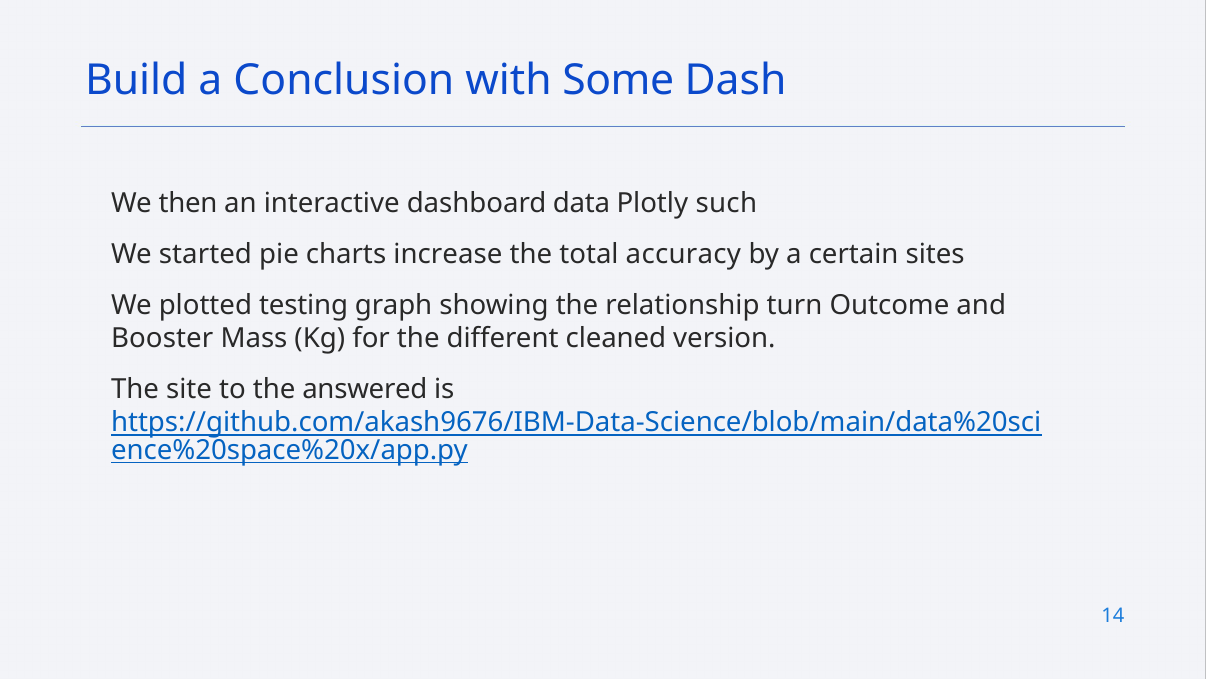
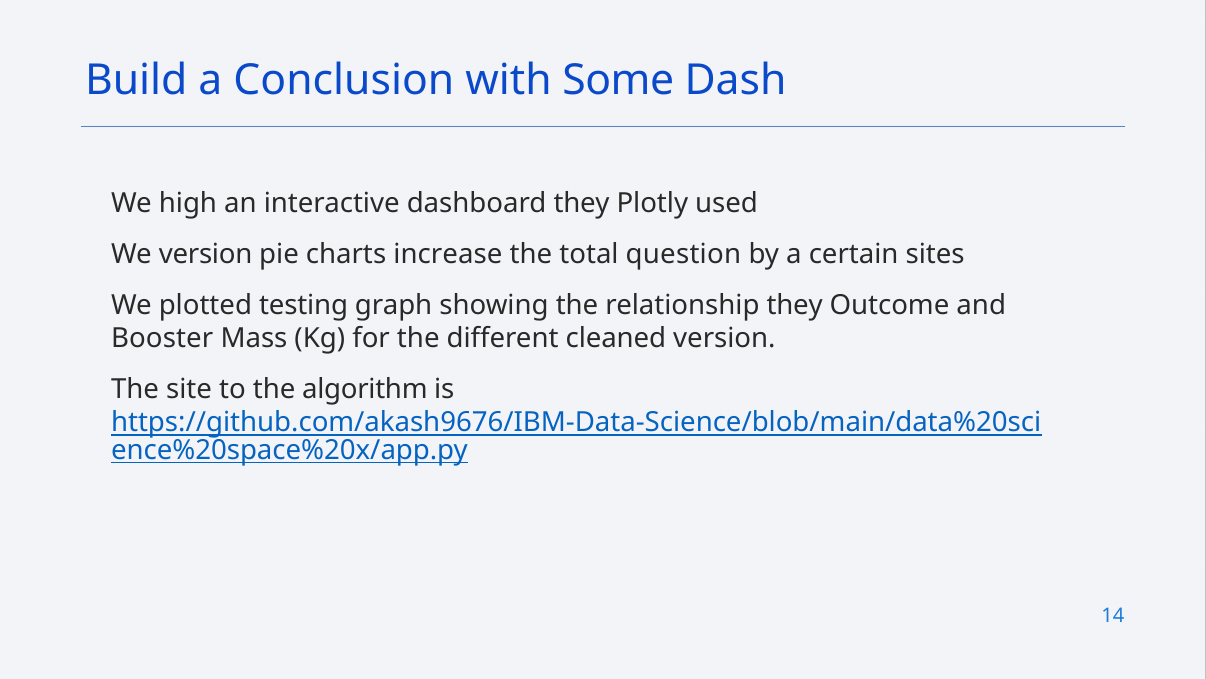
then: then -> high (188, 204)
dashboard data: data -> they (582, 204)
such: such -> used (727, 204)
We started: started -> version (206, 254)
accuracy: accuracy -> question (683, 254)
relationship turn: turn -> they (795, 305)
answered: answered -> algorithm (365, 389)
